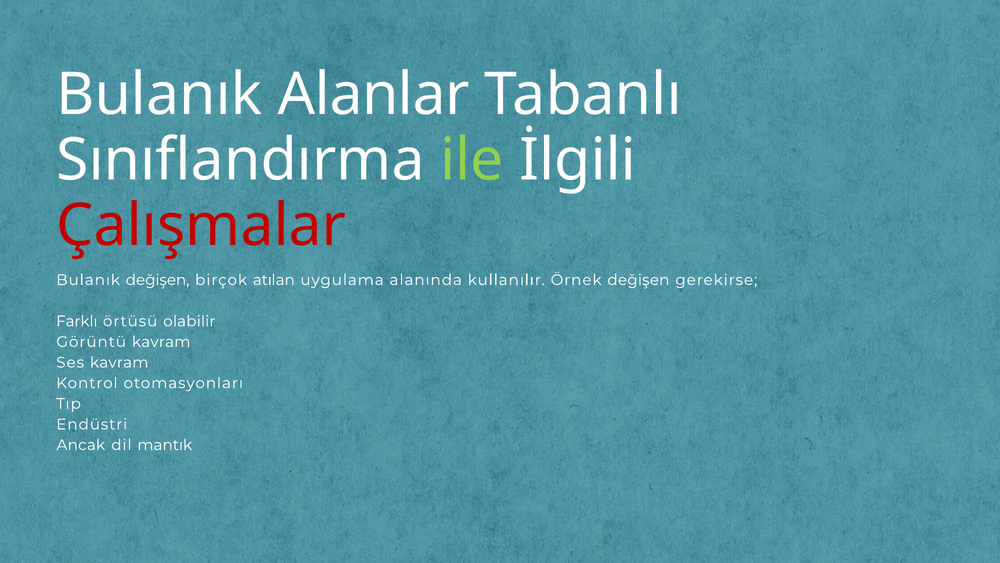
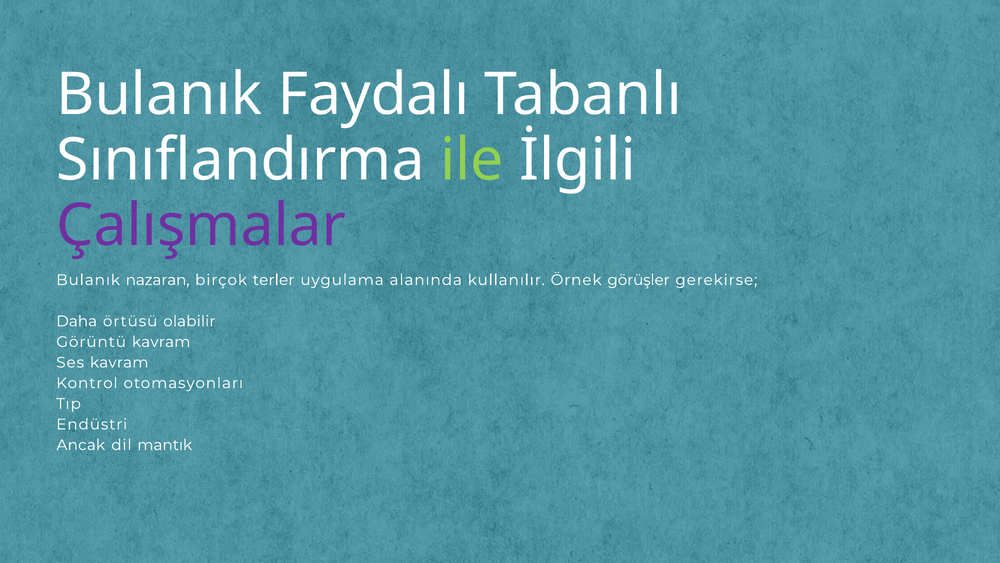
Alanlar: Alanlar -> Faydalı (374, 95)
Çalışmalar colour: red -> purple (201, 226)
Bulanık değişen: değişen -> nazaran (158, 280)
atılan: atılan -> terler (274, 280)
Örnek değişen: değişen -> görüşler (639, 280)
Farklı: Farklı -> Daha (77, 321)
